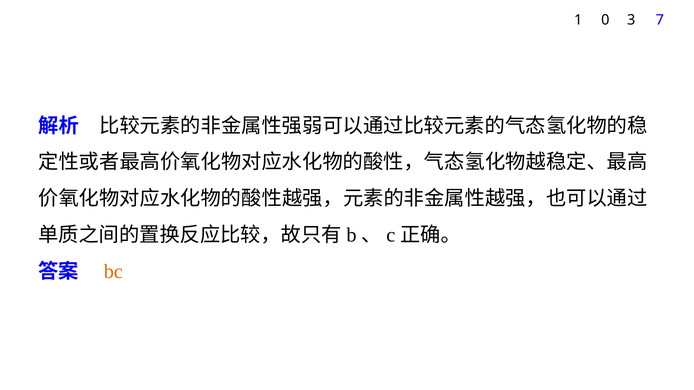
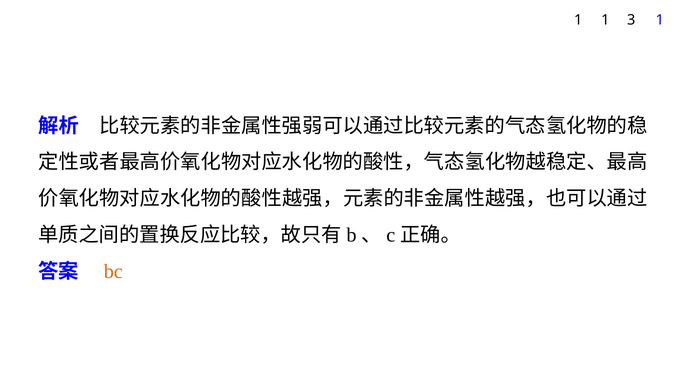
1 0: 0 -> 1 (605, 20)
3 7: 7 -> 1 (660, 20)
